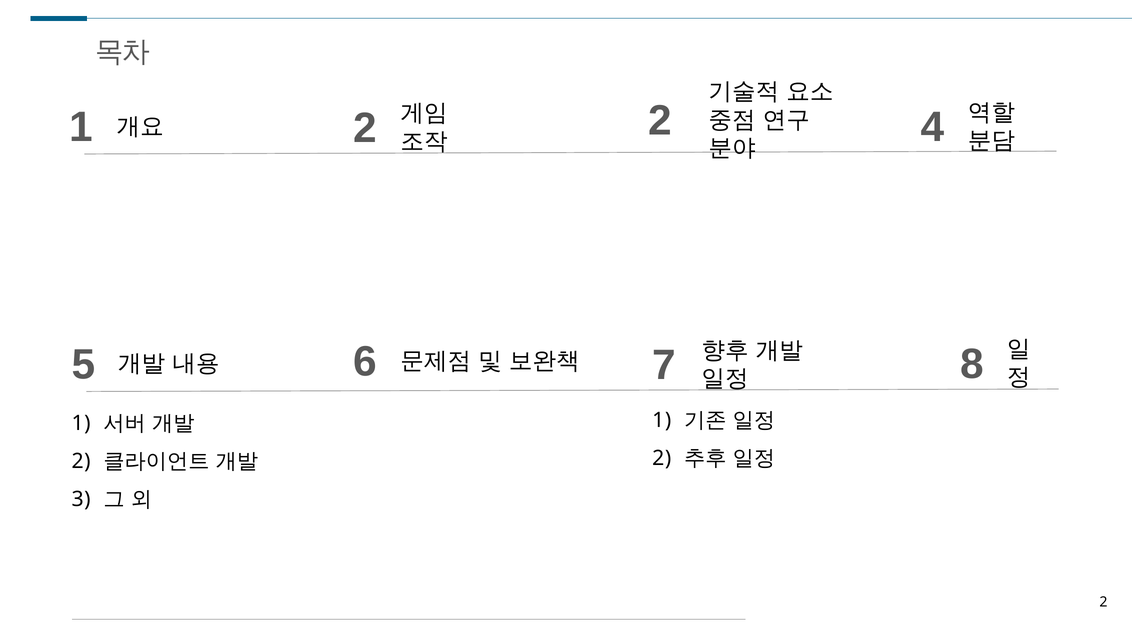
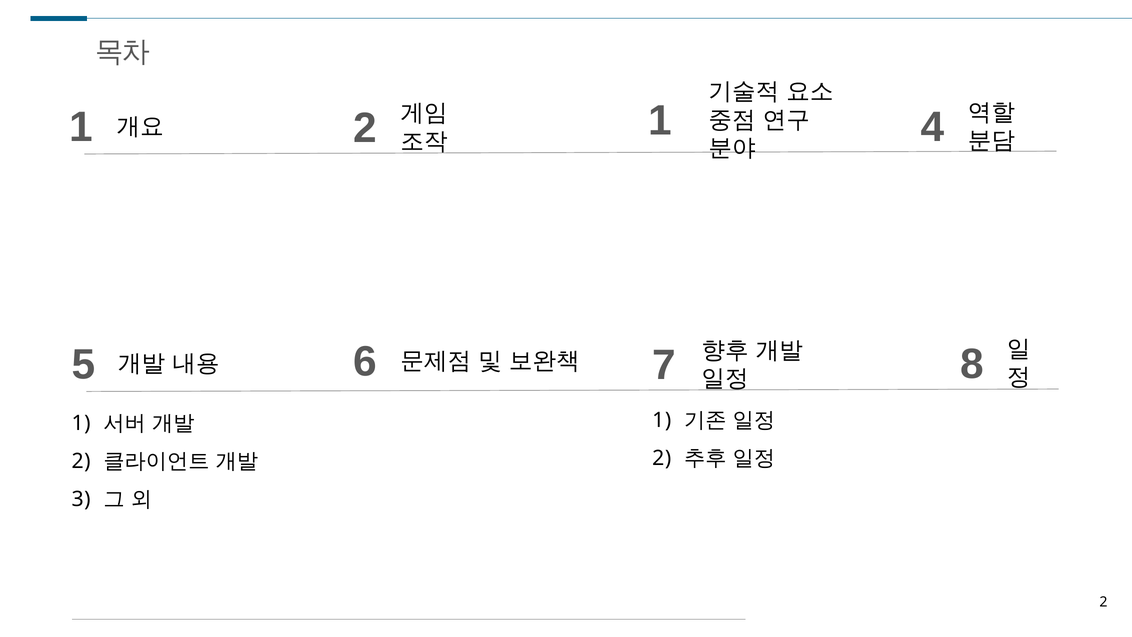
2: 2 -> 1 (660, 121)
